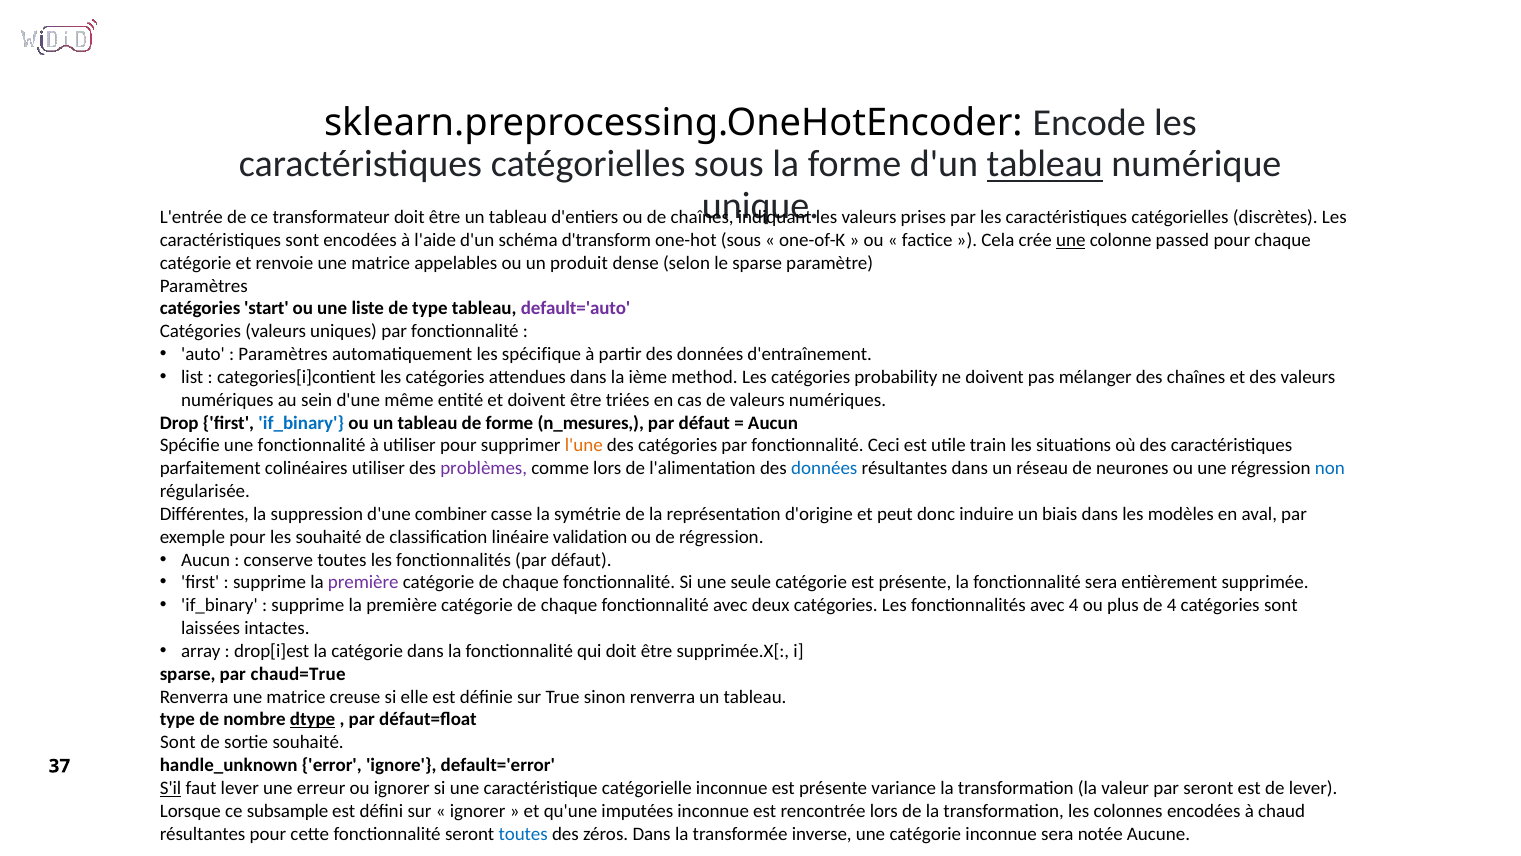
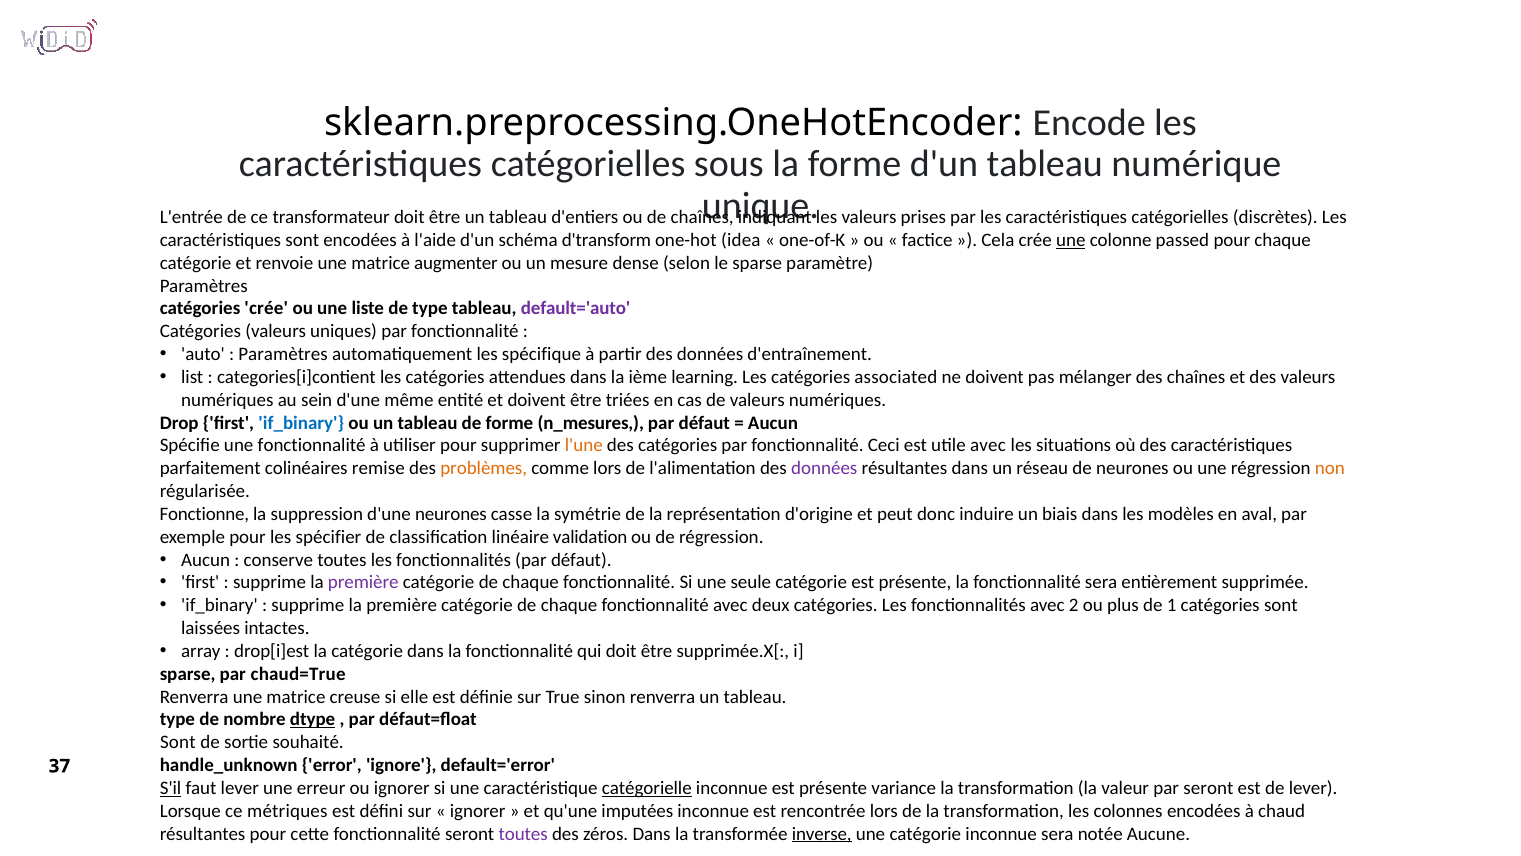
tableau underline: present -> none (1045, 164)
one-hot sous: sous -> idea (741, 240)
appelables: appelables -> augmenter (456, 263)
produit: produit -> mesure (579, 263)
catégories start: start -> crée (266, 309)
method: method -> learning (705, 377)
probability: probability -> associated (896, 377)
utile train: train -> avec (988, 445)
colinéaires utiliser: utiliser -> remise (378, 468)
problèmes colour: purple -> orange (484, 468)
données colour: blue -> purple (824, 468)
non colour: blue -> orange (1330, 468)
Différentes: Différentes -> Fonctionne (204, 514)
d'une combiner: combiner -> neurones (451, 514)
les souhaité: souhaité -> spécifier (329, 537)
avec 4: 4 -> 2 (1074, 605)
de 4: 4 -> 1 (1172, 605)
catégorielle underline: none -> present (647, 788)
subsample: subsample -> métriques (287, 810)
toutes colour: blue -> purple (523, 833)
inverse underline: none -> present (822, 833)
